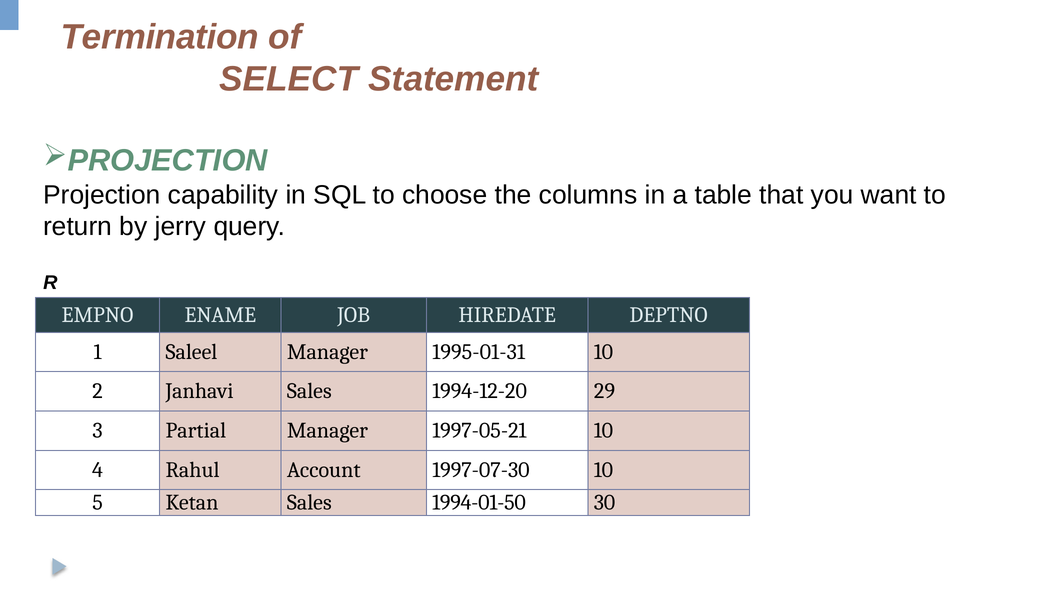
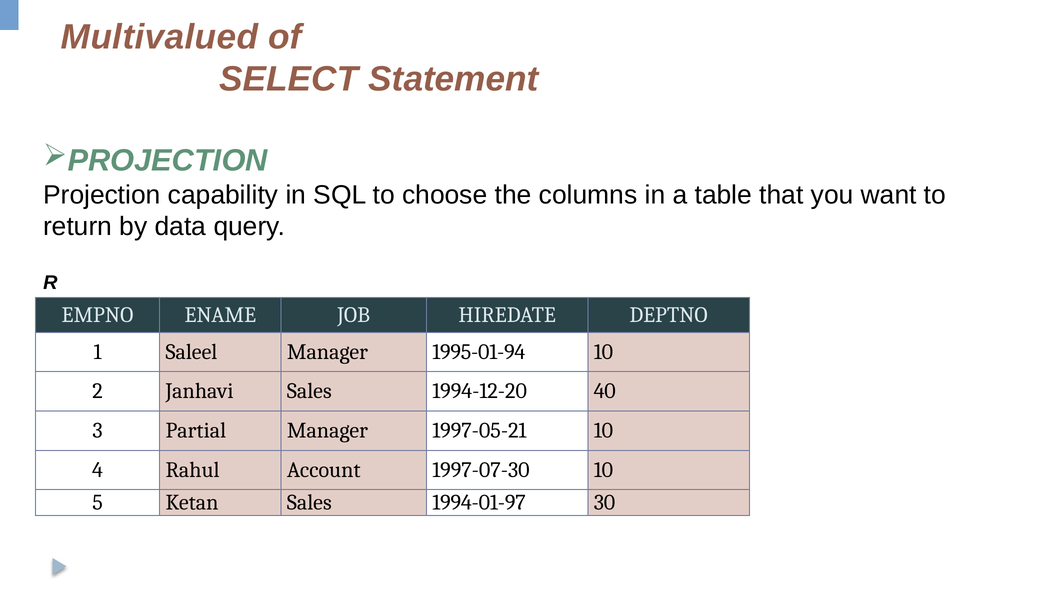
Termination: Termination -> Multivalued (159, 37)
jerry: jerry -> data (180, 227)
1995-01-31: 1995-01-31 -> 1995-01-94 (479, 352)
29: 29 -> 40 (605, 391)
1994-01-50: 1994-01-50 -> 1994-01-97 (479, 503)
